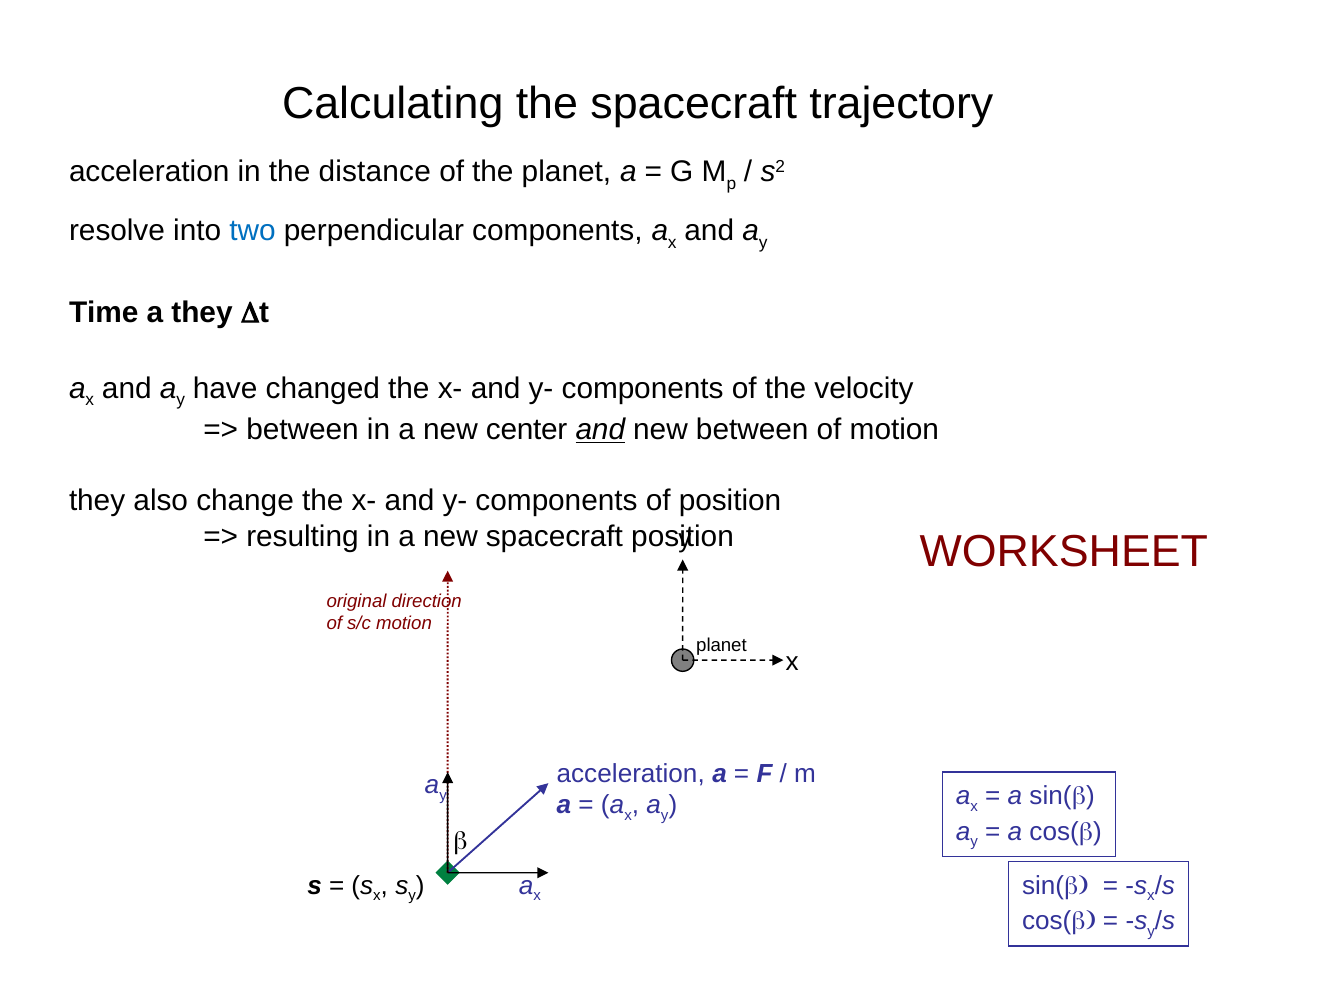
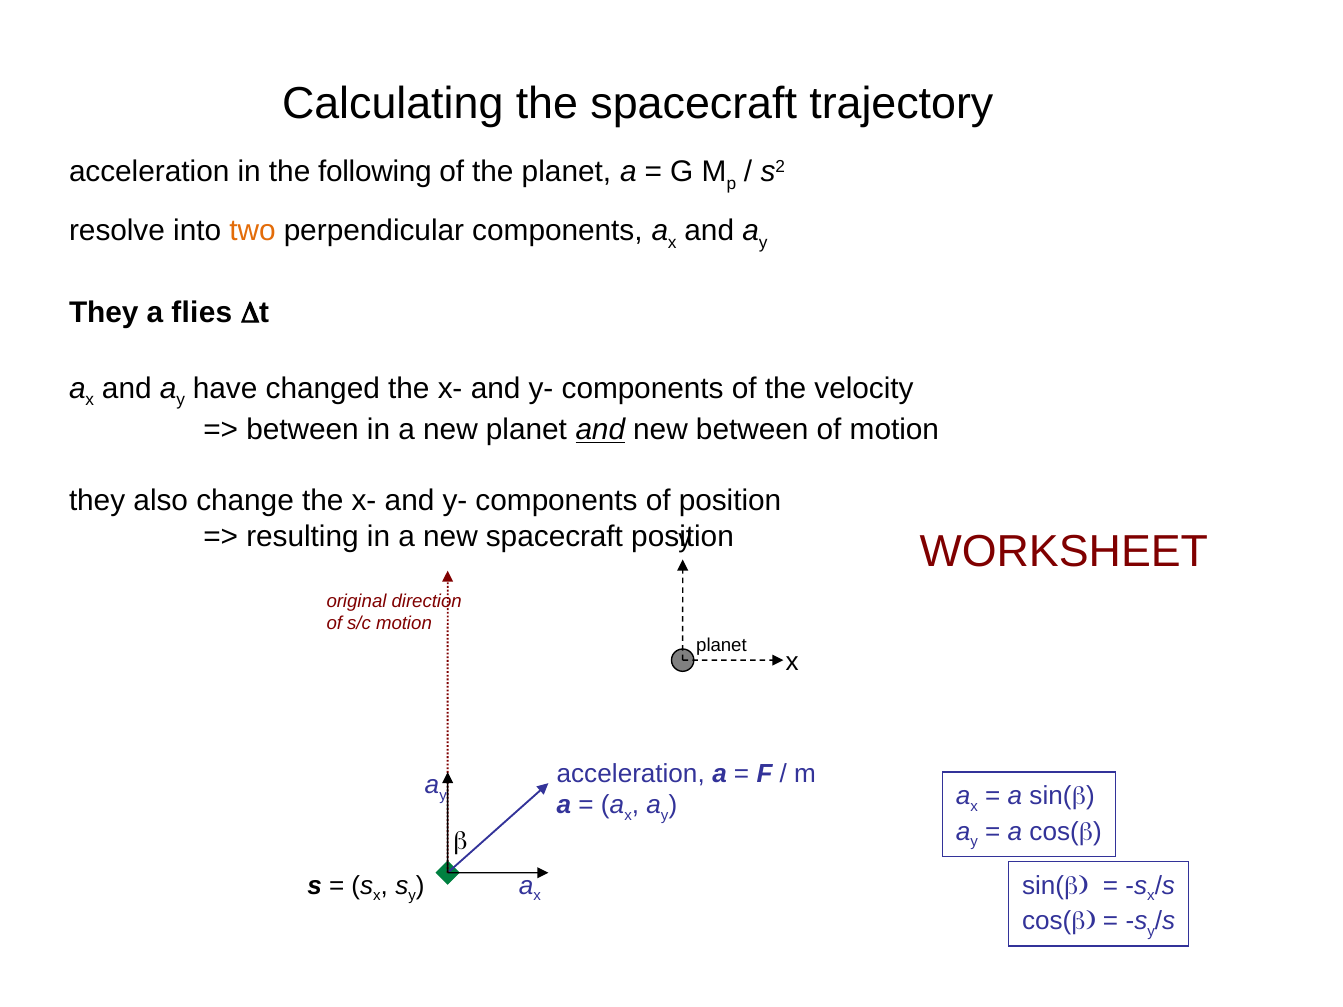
distance: distance -> following (375, 172)
two colour: blue -> orange (253, 231)
Time: Time -> They (104, 312)
a they: they -> flies (202, 312)
new center: center -> planet (526, 429)
